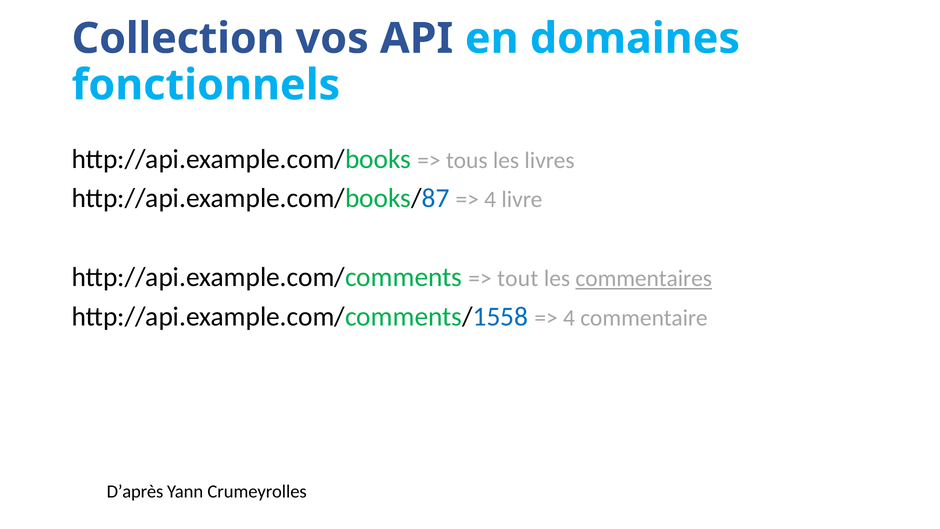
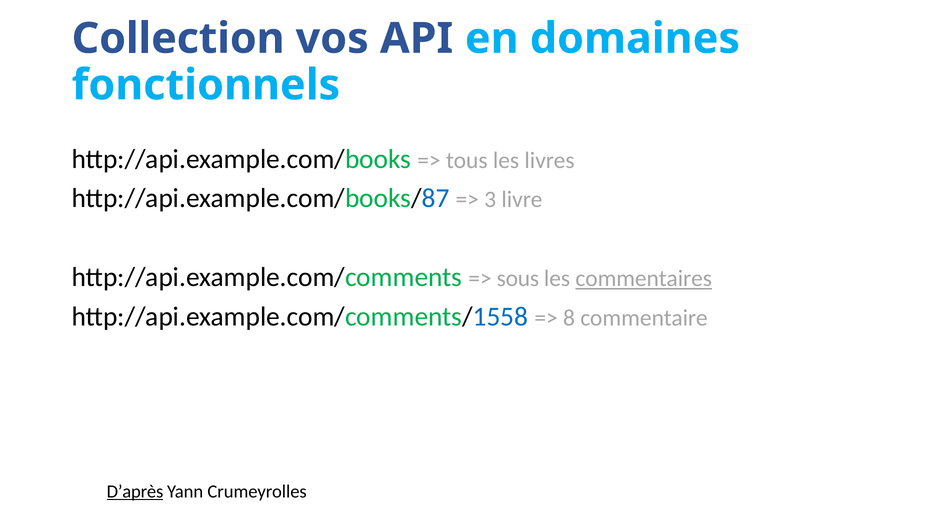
4: 4 -> 3 (490, 200)
tout: tout -> sous (518, 278)
4: 4 -> 8 (569, 318)
D’après underline: none -> present (135, 491)
